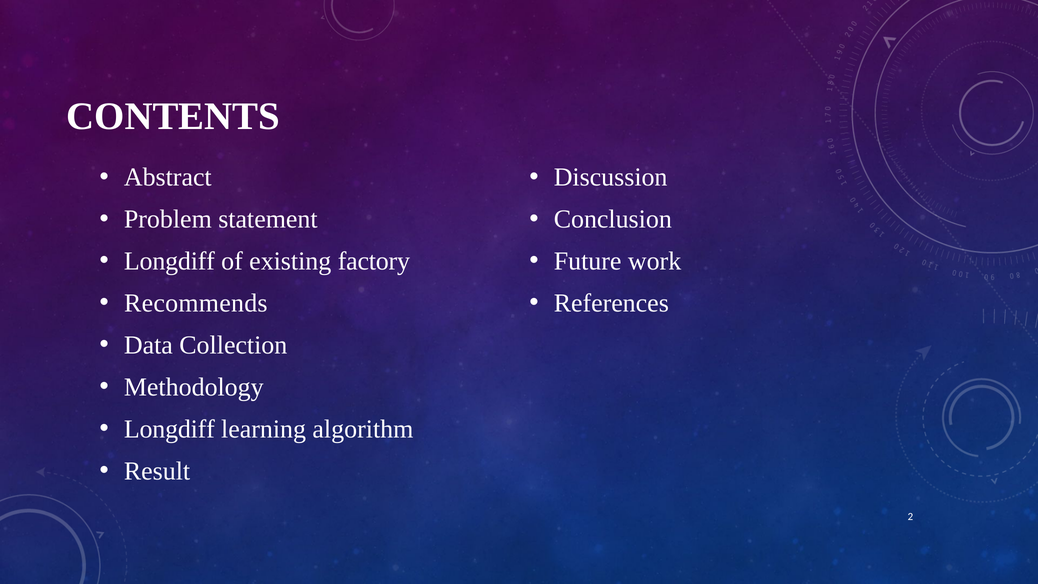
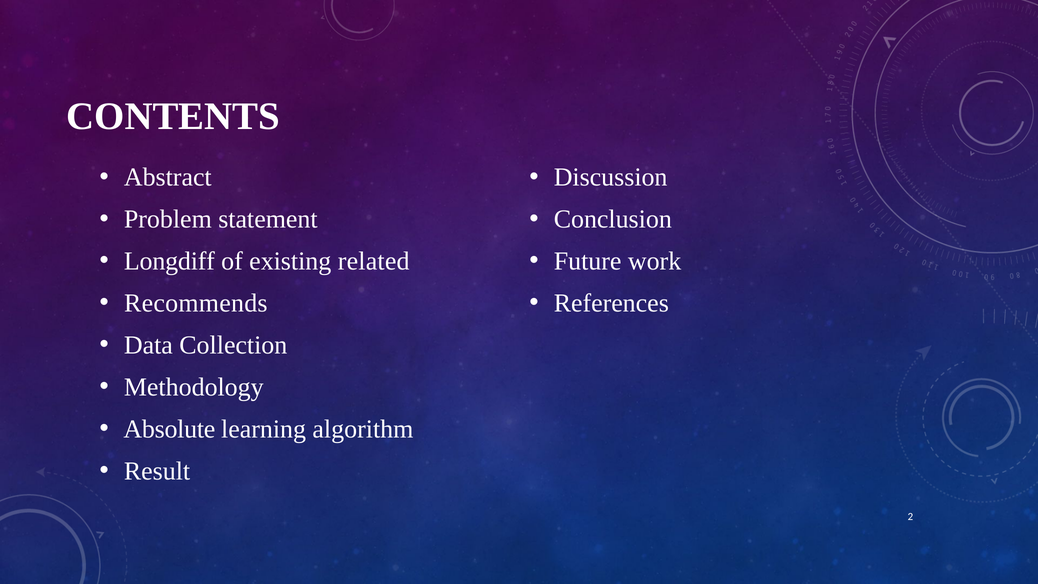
factory: factory -> related (374, 261)
Longdiff: Longdiff -> Absolute (169, 429)
